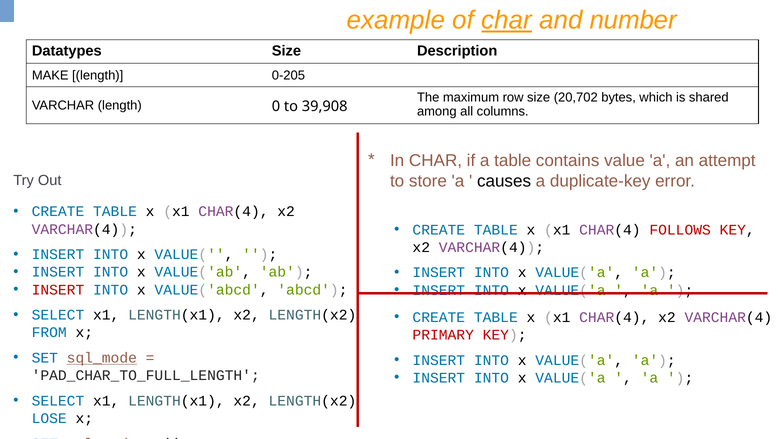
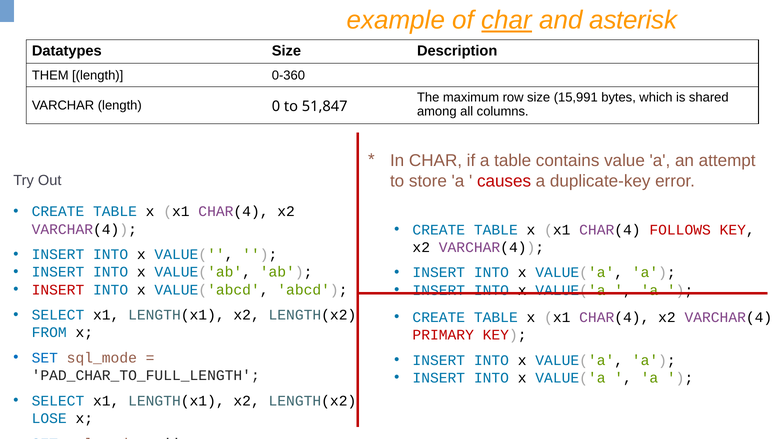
number: number -> asterisk (633, 20)
MAKE: MAKE -> THEM (50, 75)
0-205: 0-205 -> 0-360 (288, 75)
20,702: 20,702 -> 15,991 (576, 97)
39,908: 39,908 -> 51,847 (325, 106)
causes colour: black -> red (504, 181)
sql_mode underline: present -> none (102, 358)
